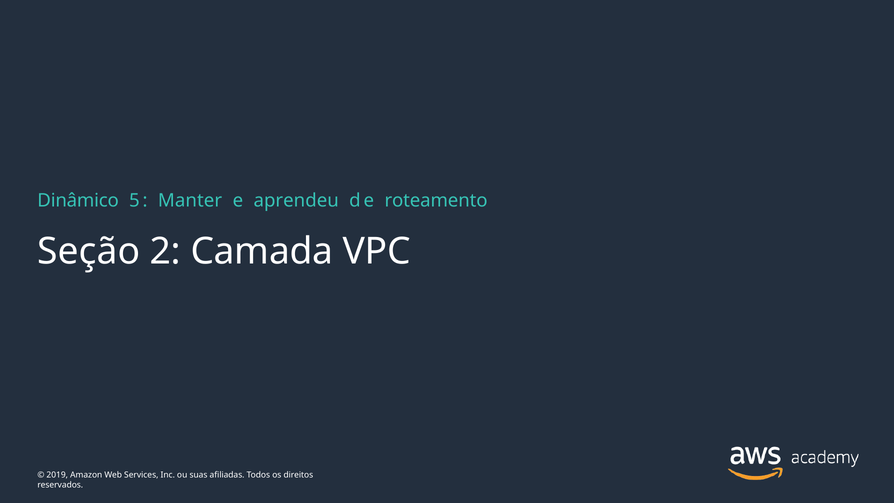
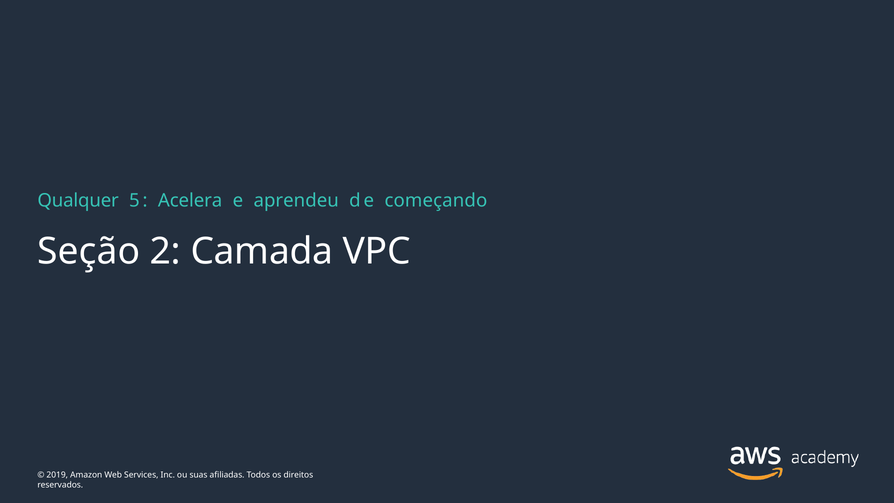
Dinâmico: Dinâmico -> Qualquer (78, 201)
Manter: Manter -> Acelera (190, 201)
roteamento: roteamento -> começando (436, 201)
